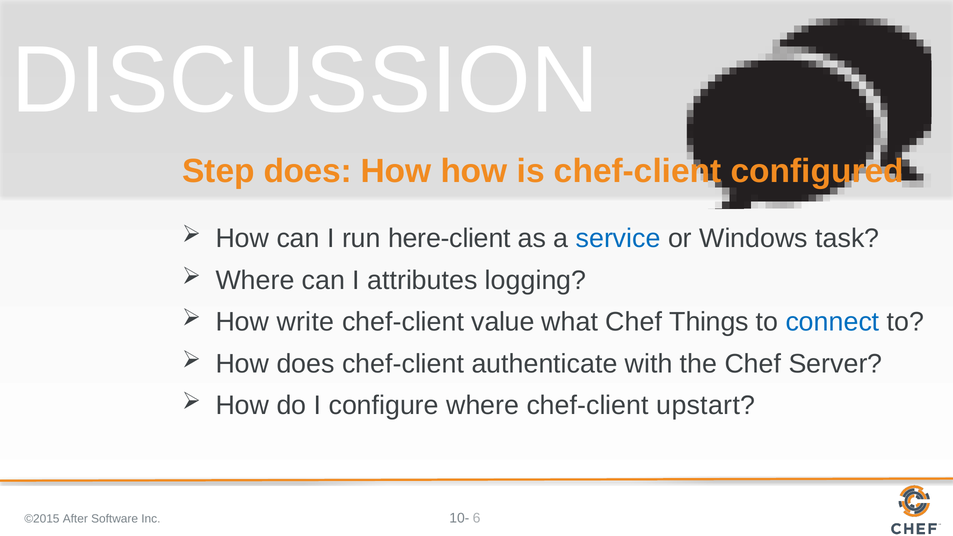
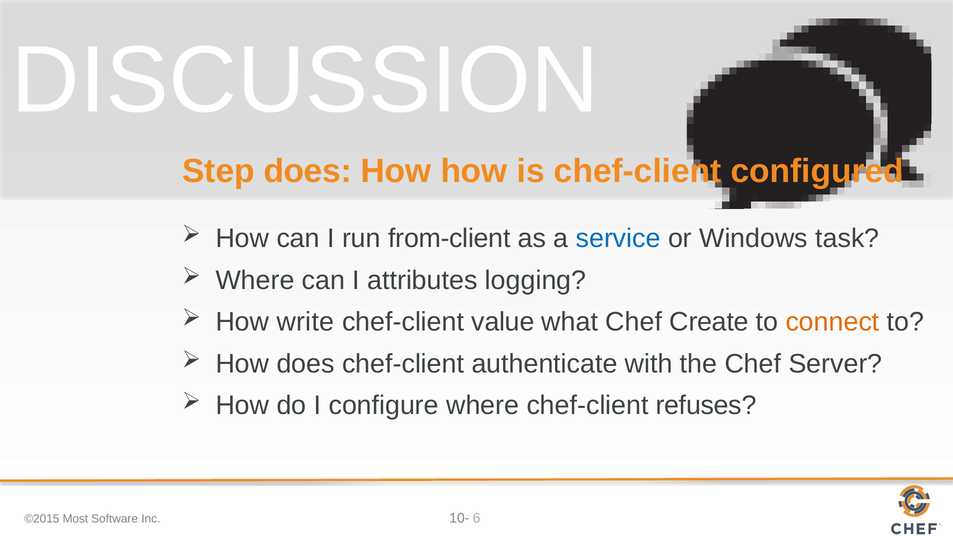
here-client: here-client -> from-client (449, 238)
Things: Things -> Create (709, 322)
connect colour: blue -> orange (832, 322)
upstart: upstart -> refuses (706, 406)
After: After -> Most (75, 519)
